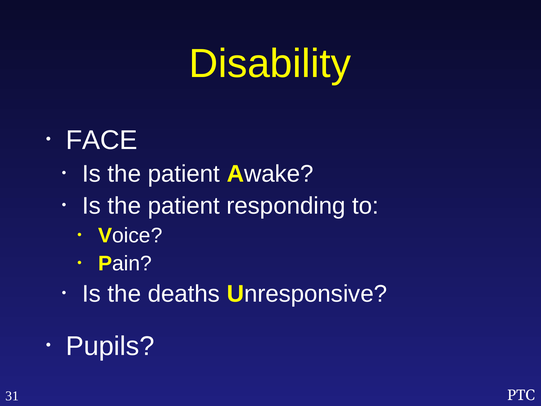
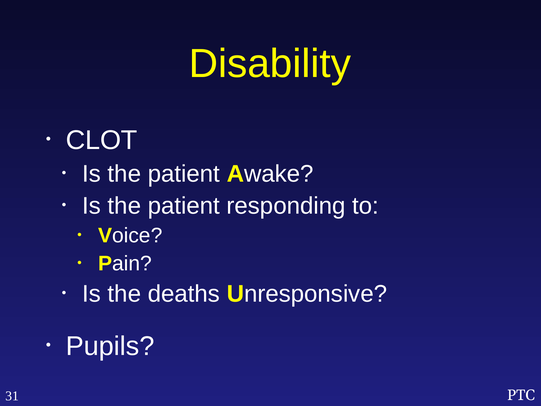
FACE: FACE -> CLOT (102, 140)
